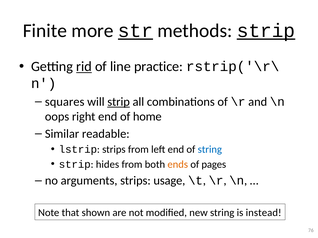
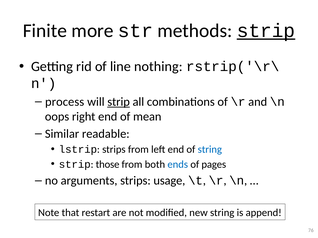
str underline: present -> none (135, 31)
rid underline: present -> none (84, 67)
practice: practice -> nothing (158, 67)
squares: squares -> process (65, 102)
home: home -> mean (147, 117)
hides: hides -> those (108, 165)
ends colour: orange -> blue (178, 165)
shown: shown -> restart (96, 213)
instead: instead -> append (264, 213)
